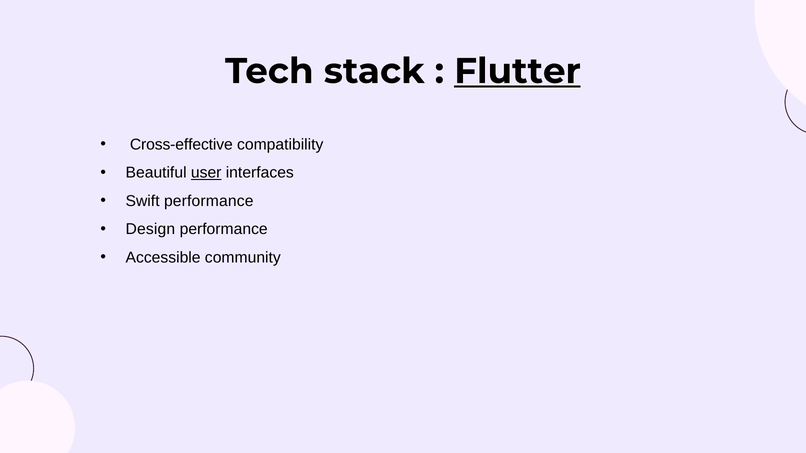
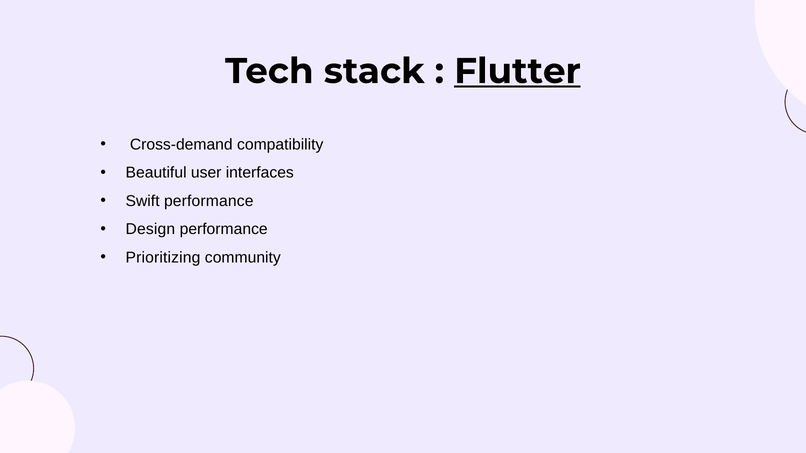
Cross-effective: Cross-effective -> Cross-demand (181, 145)
user underline: present -> none (206, 173)
Accessible: Accessible -> Prioritizing (163, 258)
